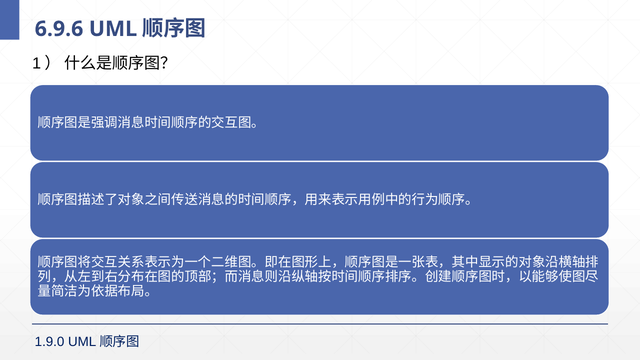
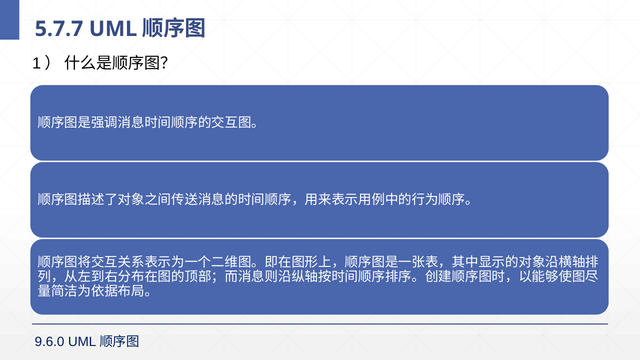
6.9.6: 6.9.6 -> 5.7.7 (59, 29)
1.9.0: 1.9.0 -> 9.6.0 (50, 342)
